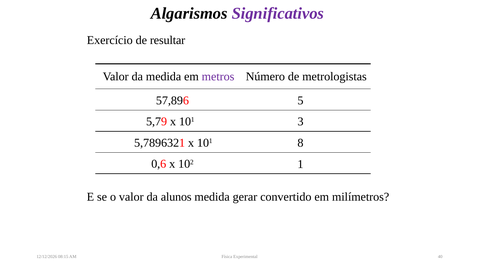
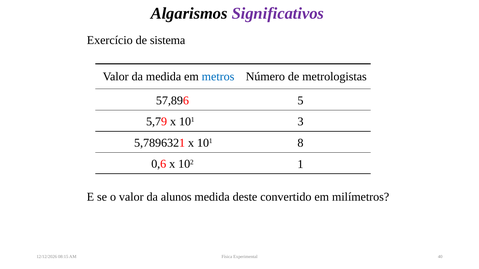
resultar: resultar -> sistema (168, 40)
metros colour: purple -> blue (218, 77)
gerar: gerar -> deste (245, 197)
